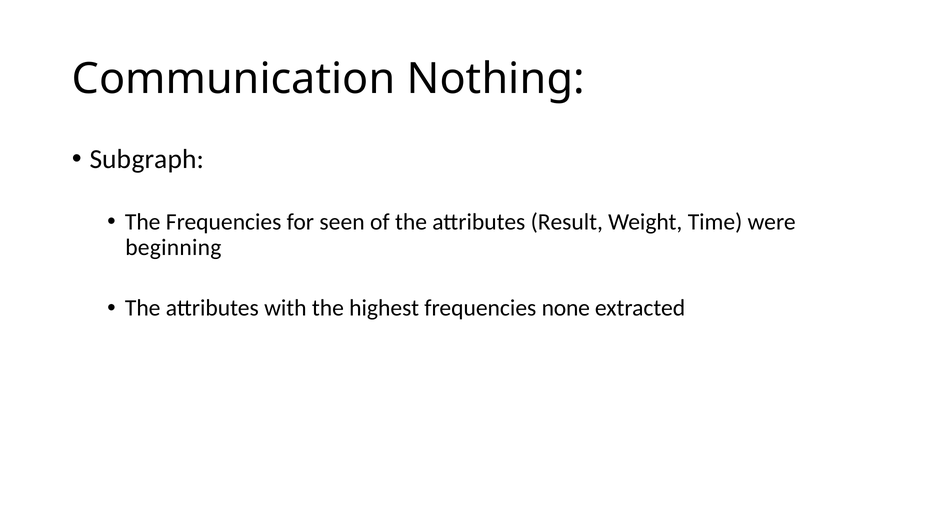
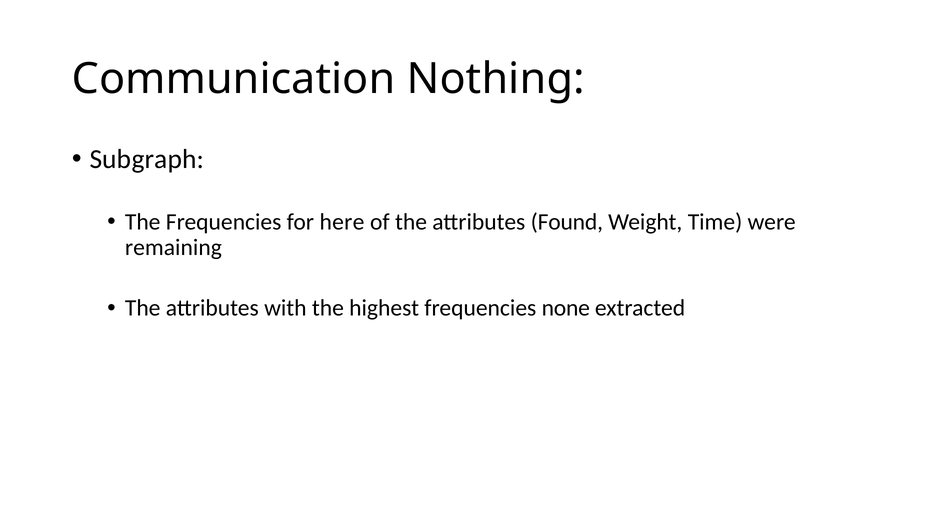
seen: seen -> here (342, 222)
Result: Result -> Found (567, 222)
beginning: beginning -> remaining (173, 248)
